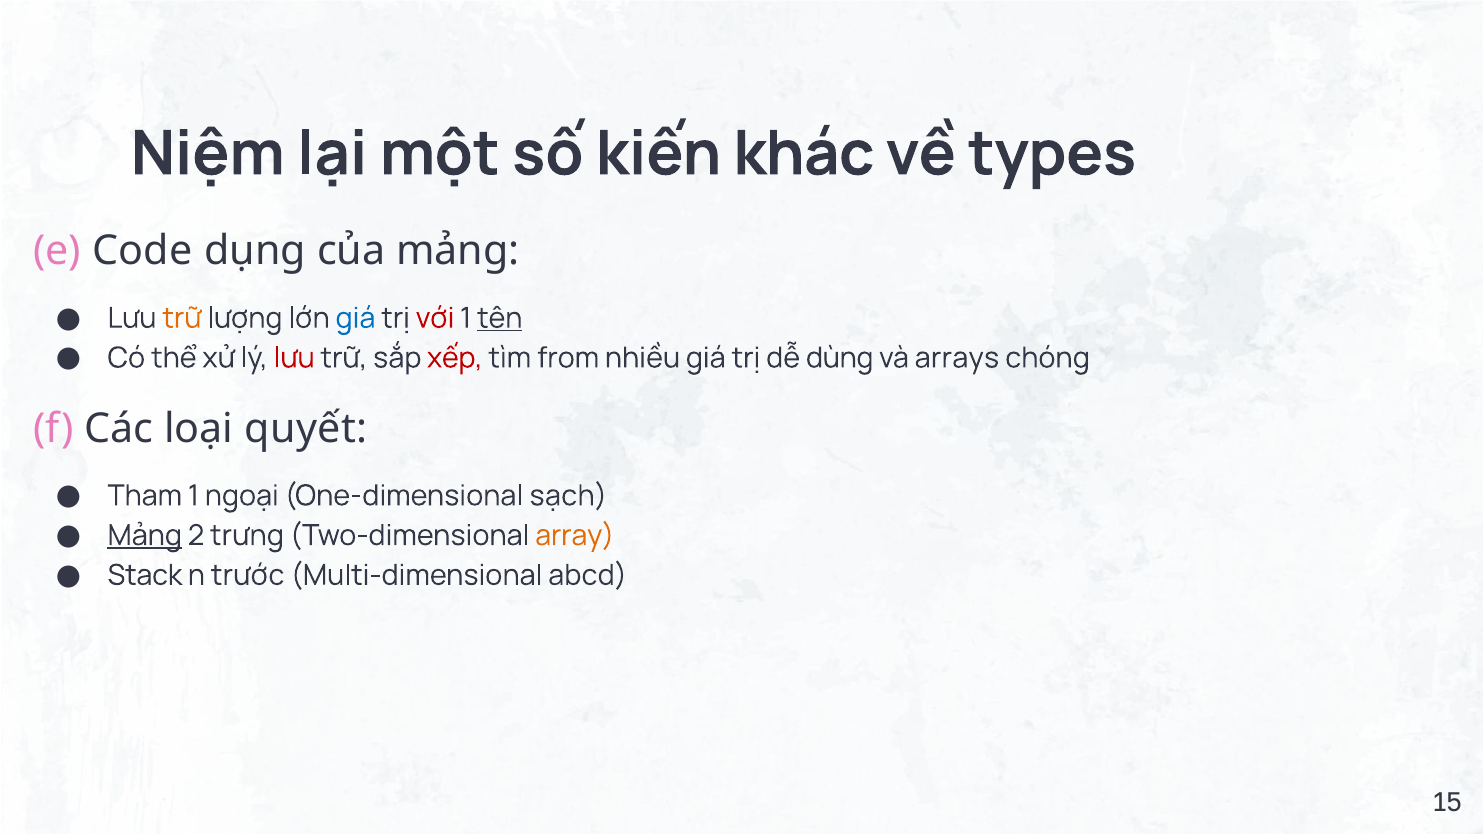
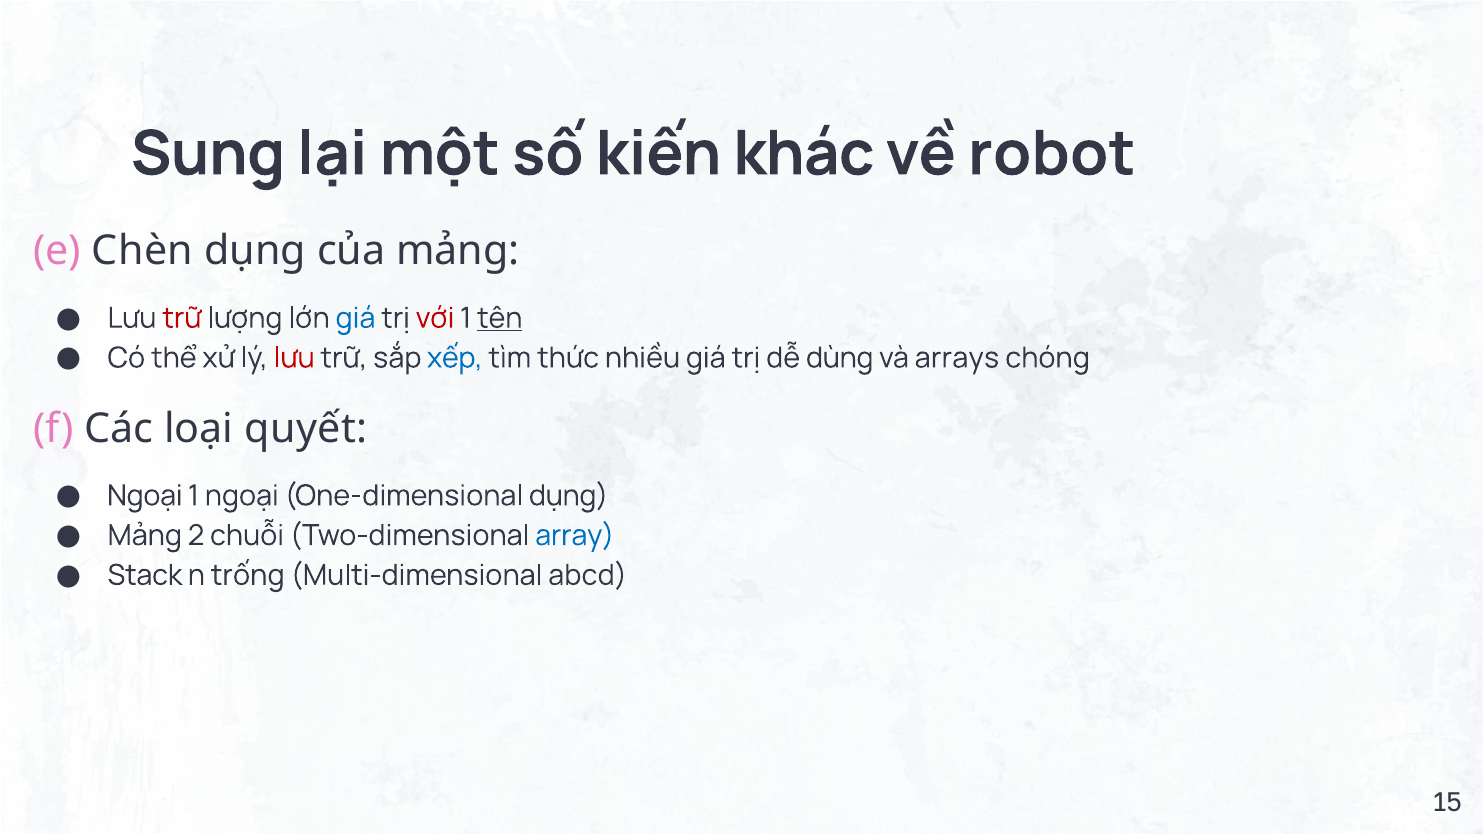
Niệm: Niệm -> Sung (208, 154)
types: types -> robot (1052, 154)
Code: Code -> Chèn (143, 251)
trữ colour: orange -> red (182, 318)
xếp colour: red -> blue (455, 358)
from: from -> thức (568, 358)
Tham: Tham -> Ngoại (145, 496)
sạch: sạch -> dụng (569, 496)
Mảng underline: present -> none (145, 536)
trưng: trưng -> chuỗi (247, 536)
array colour: orange -> blue (575, 536)
trước: trước -> trống (248, 575)
